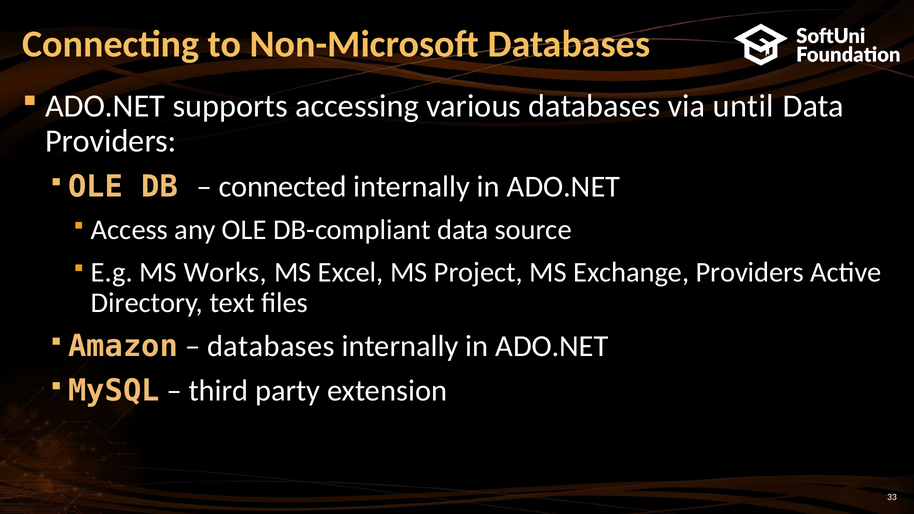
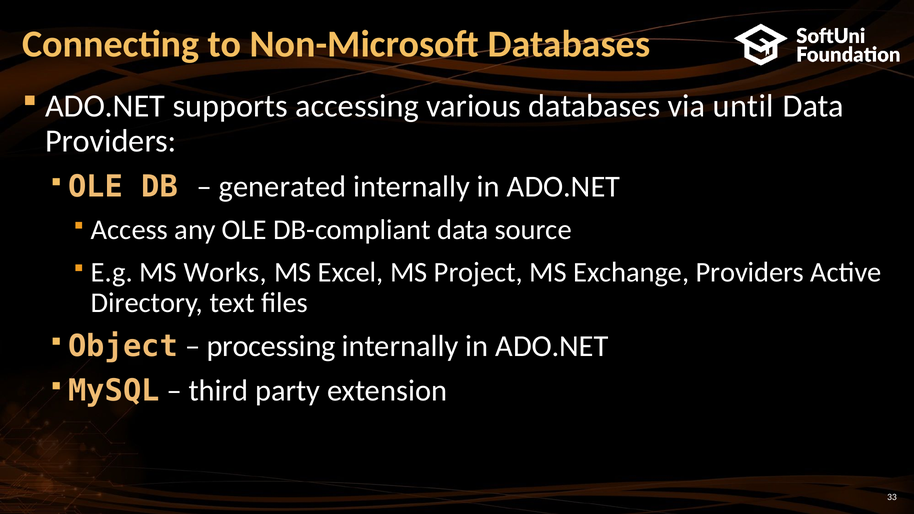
connected: connected -> generated (283, 187)
Amazon: Amazon -> Object (123, 347)
databases: databases -> processing (271, 347)
